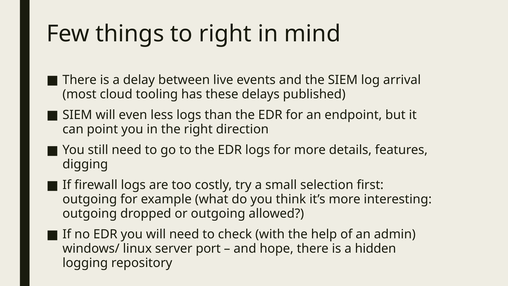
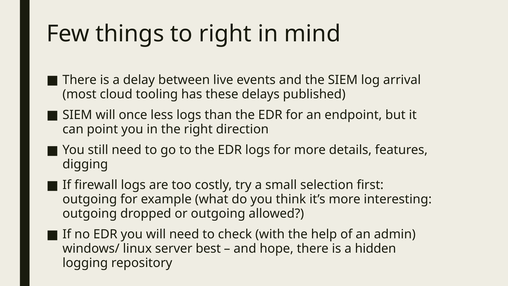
even: even -> once (133, 115)
port: port -> best (208, 248)
